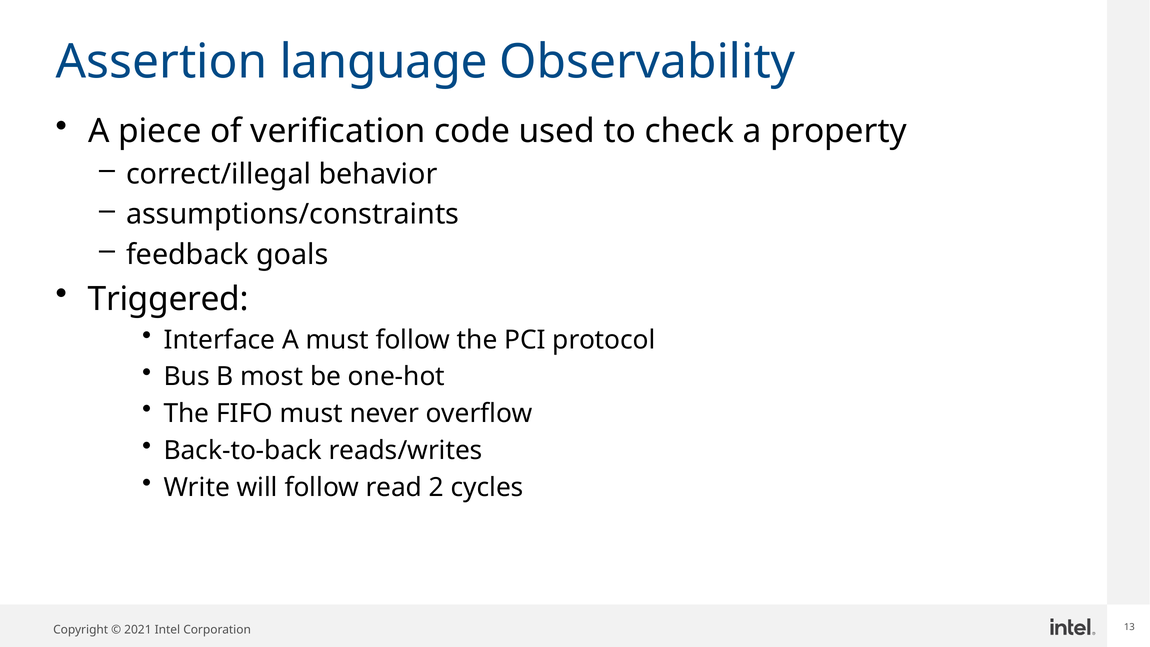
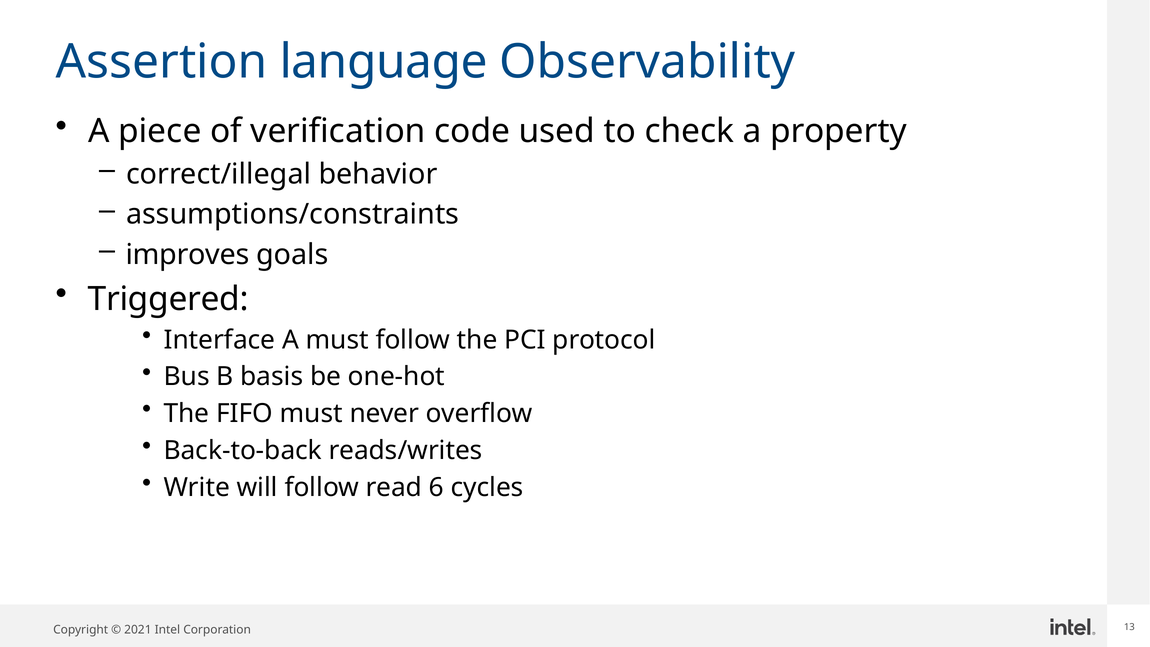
feedback: feedback -> improves (188, 255)
most: most -> basis (272, 377)
2: 2 -> 6 (436, 487)
